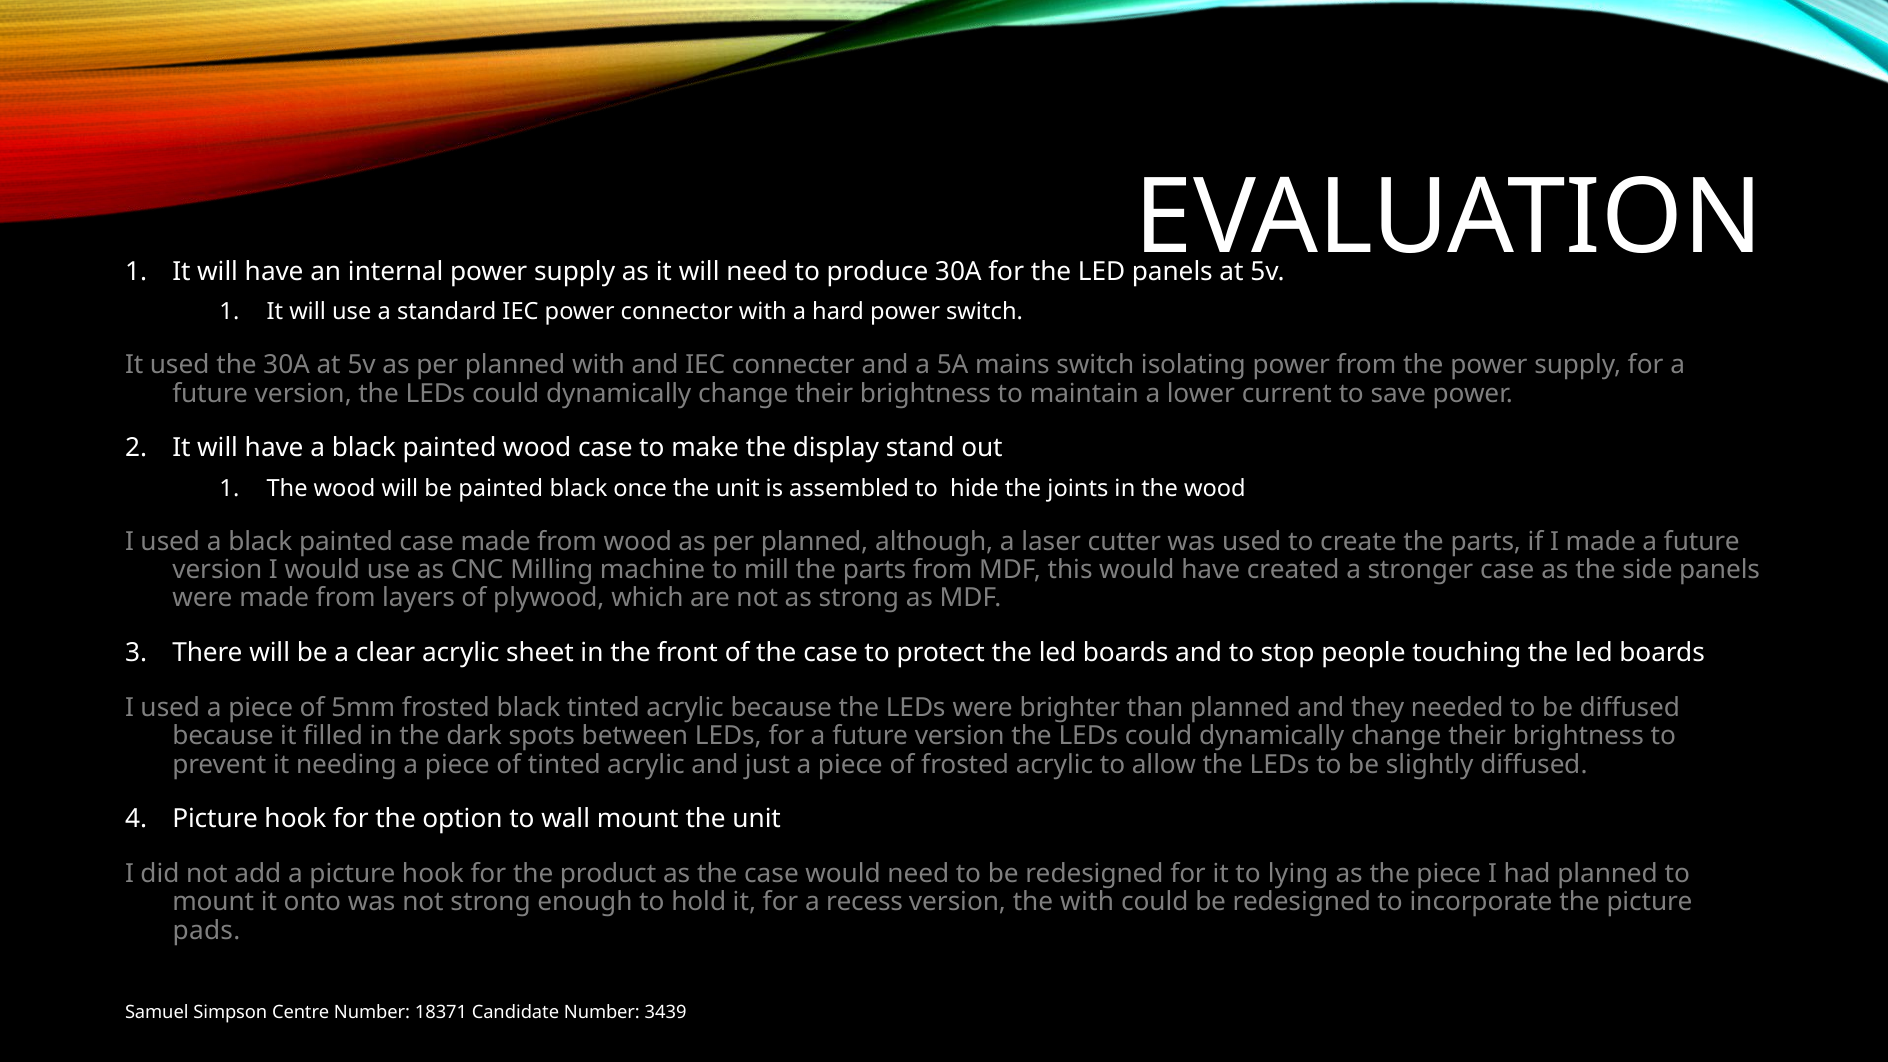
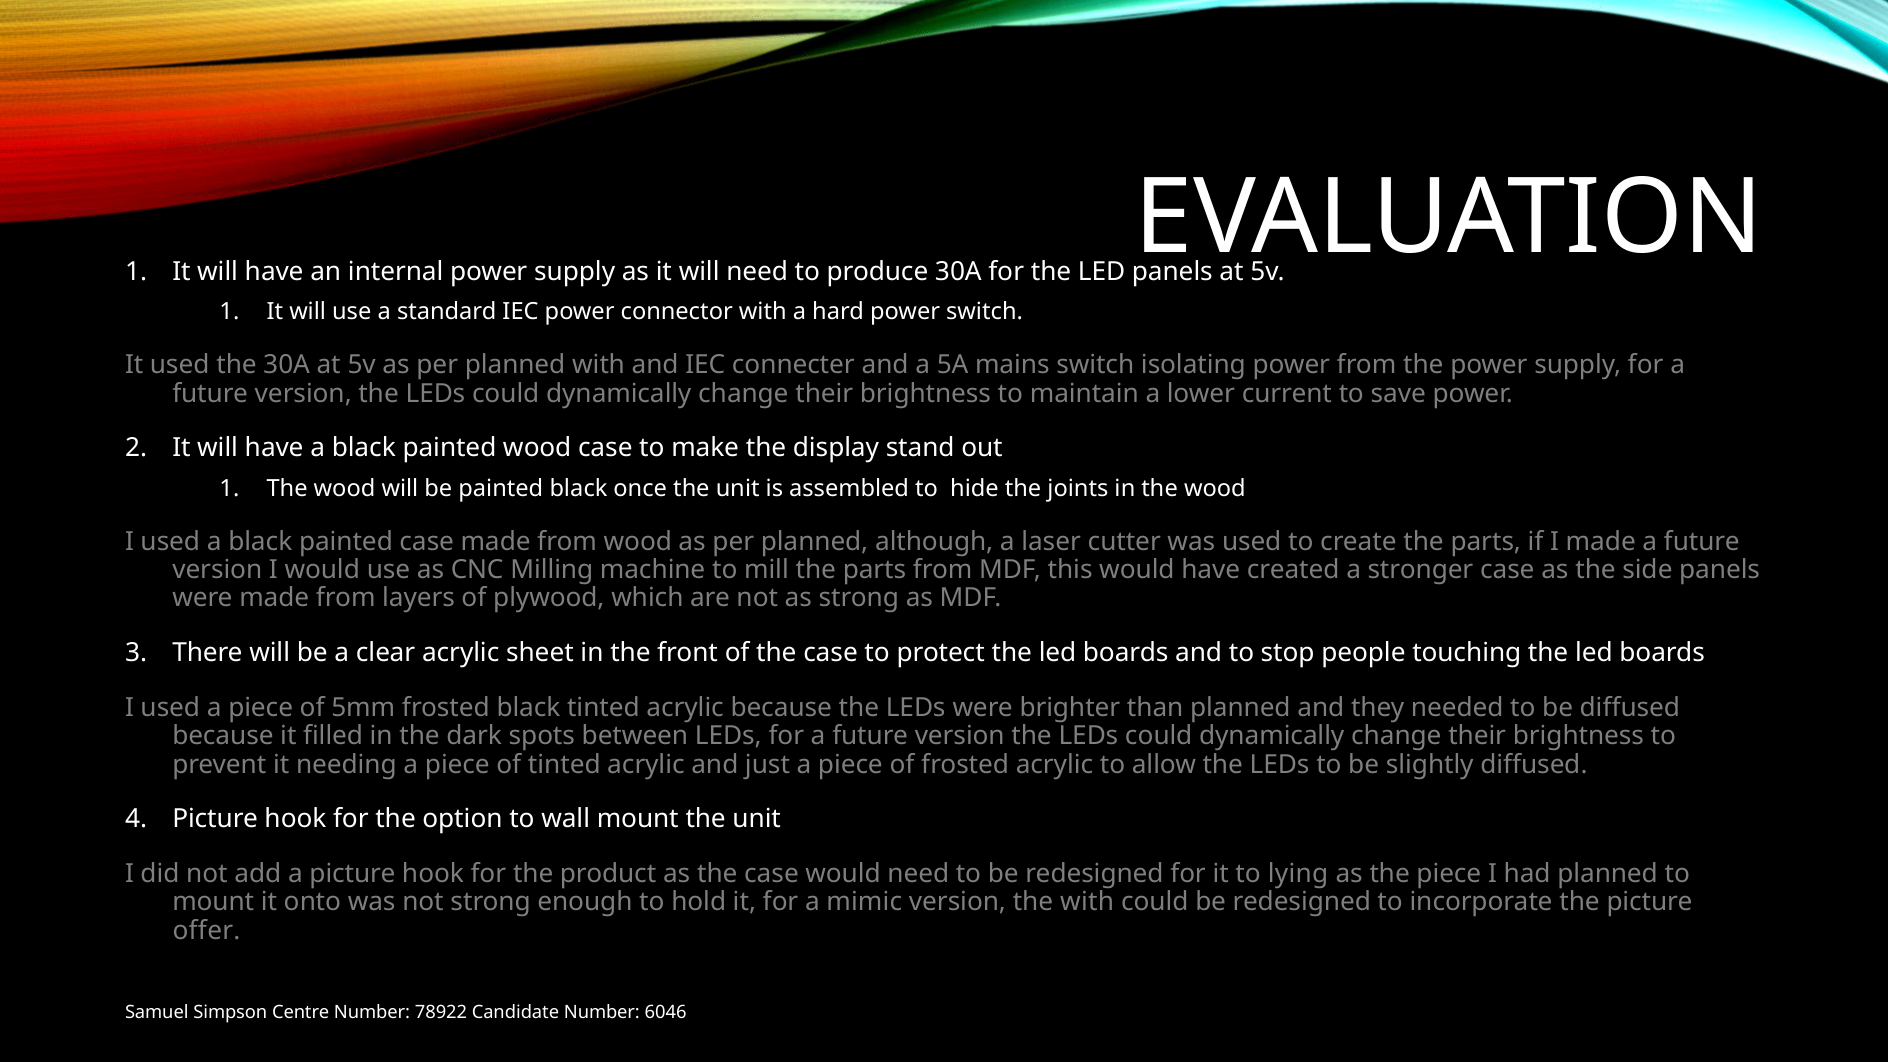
recess: recess -> mimic (864, 902)
pads: pads -> offer (207, 930)
18371: 18371 -> 78922 (441, 1012)
3439: 3439 -> 6046 (666, 1012)
